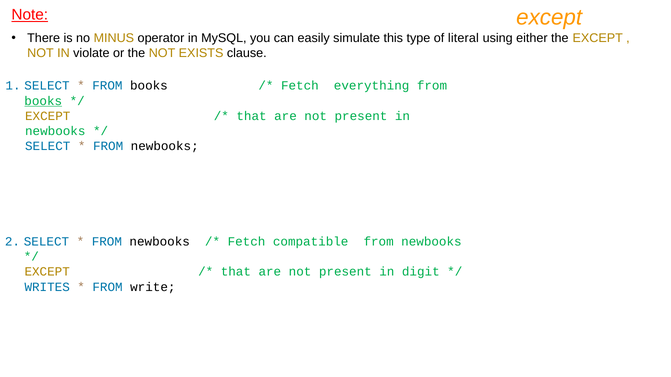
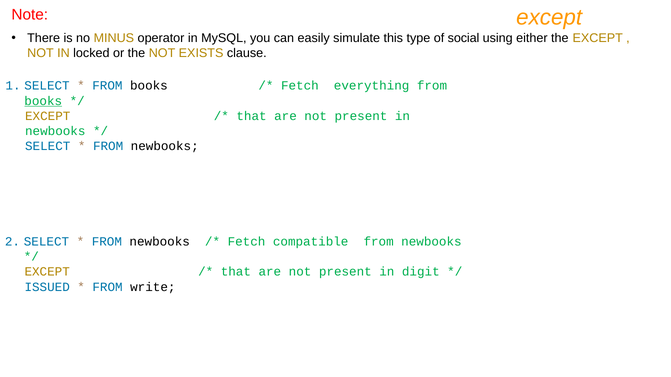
Note underline: present -> none (30, 15)
literal: literal -> social (464, 38)
violate: violate -> locked (91, 53)
WRITES: WRITES -> ISSUED (47, 287)
